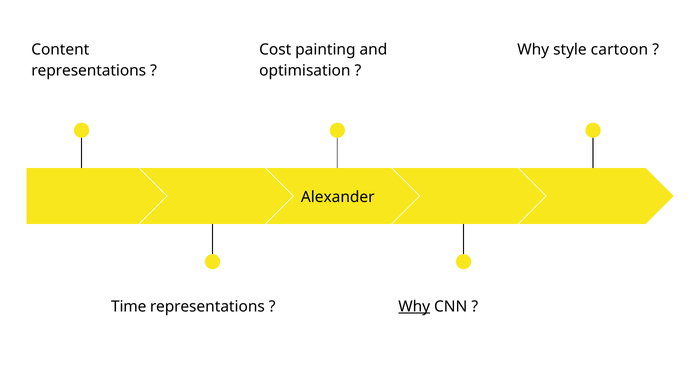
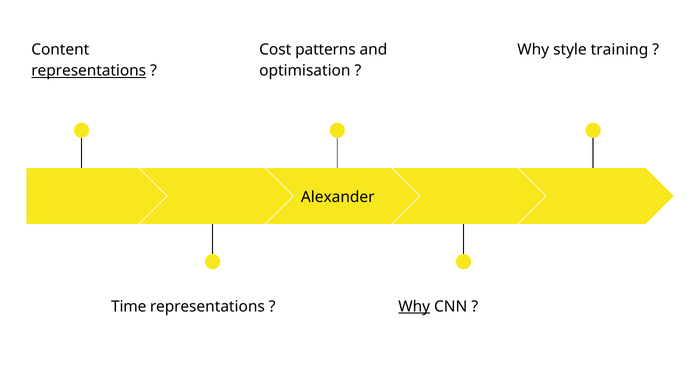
painting: painting -> patterns (325, 50)
cartoon: cartoon -> training (619, 50)
representations underline: none -> present (89, 71)
